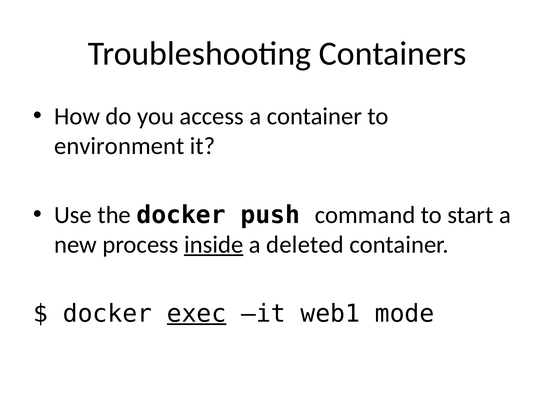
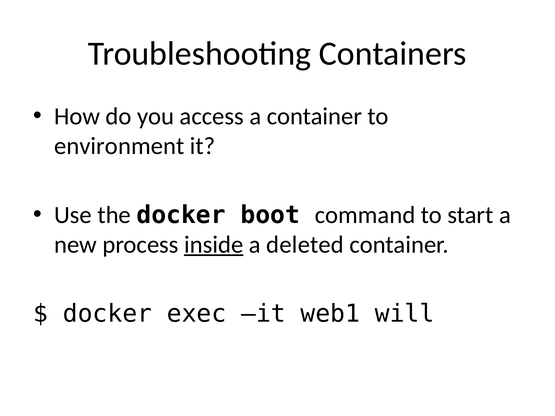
push: push -> boot (270, 215)
exec underline: present -> none (197, 314)
mode: mode -> will (405, 314)
